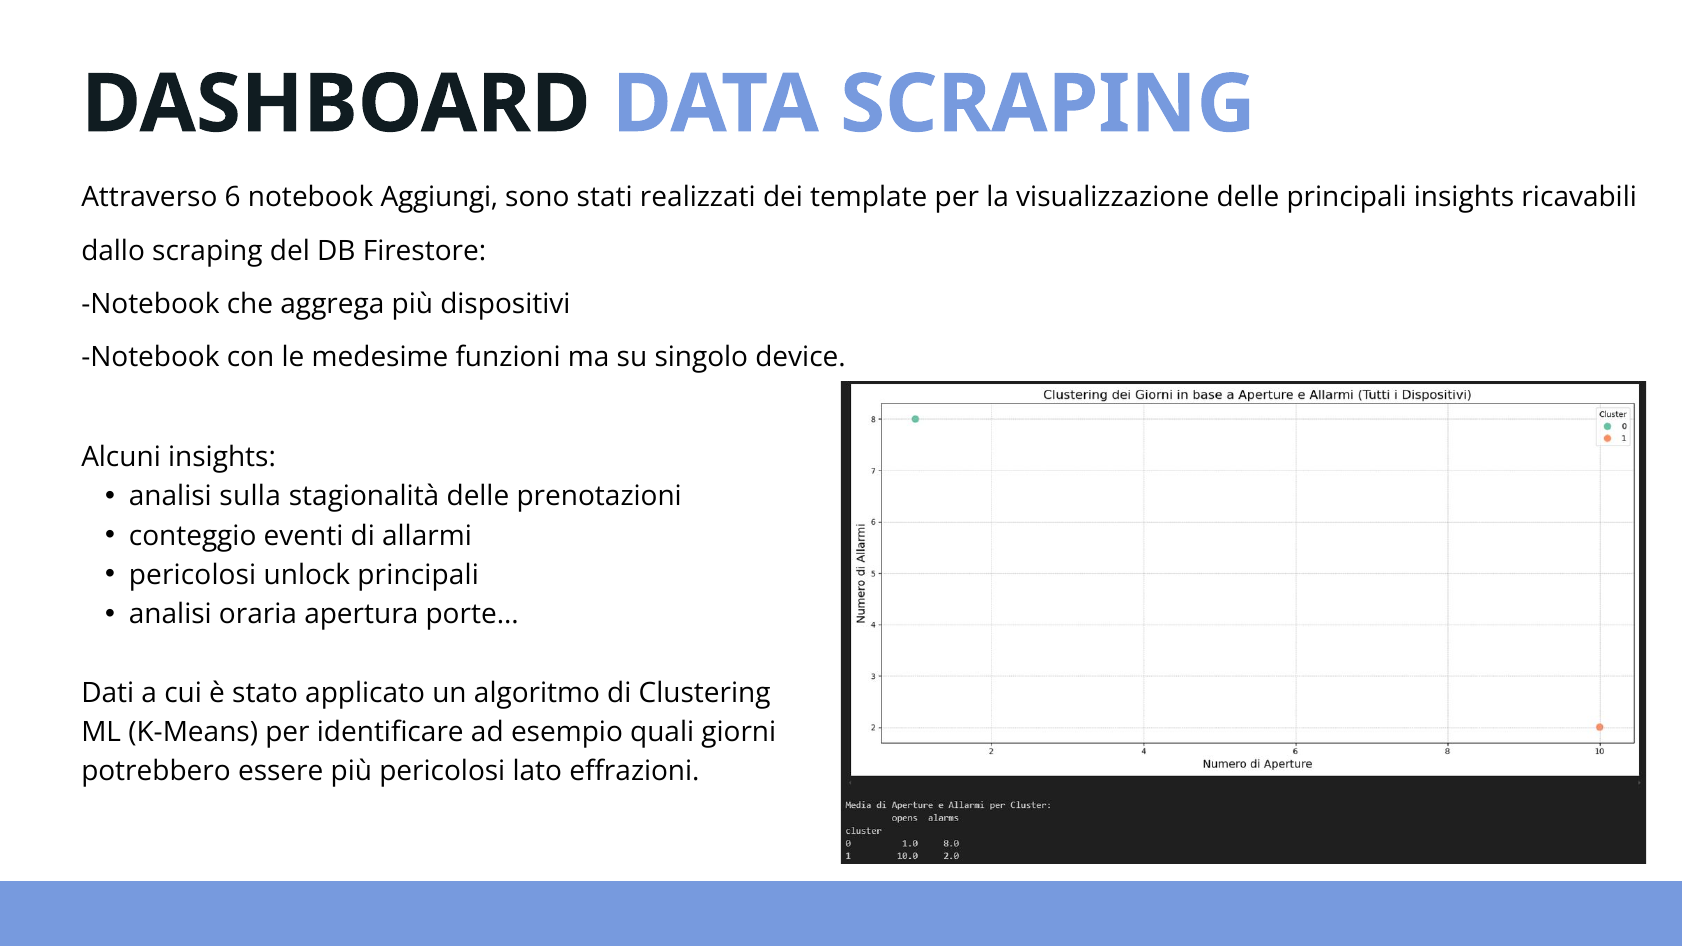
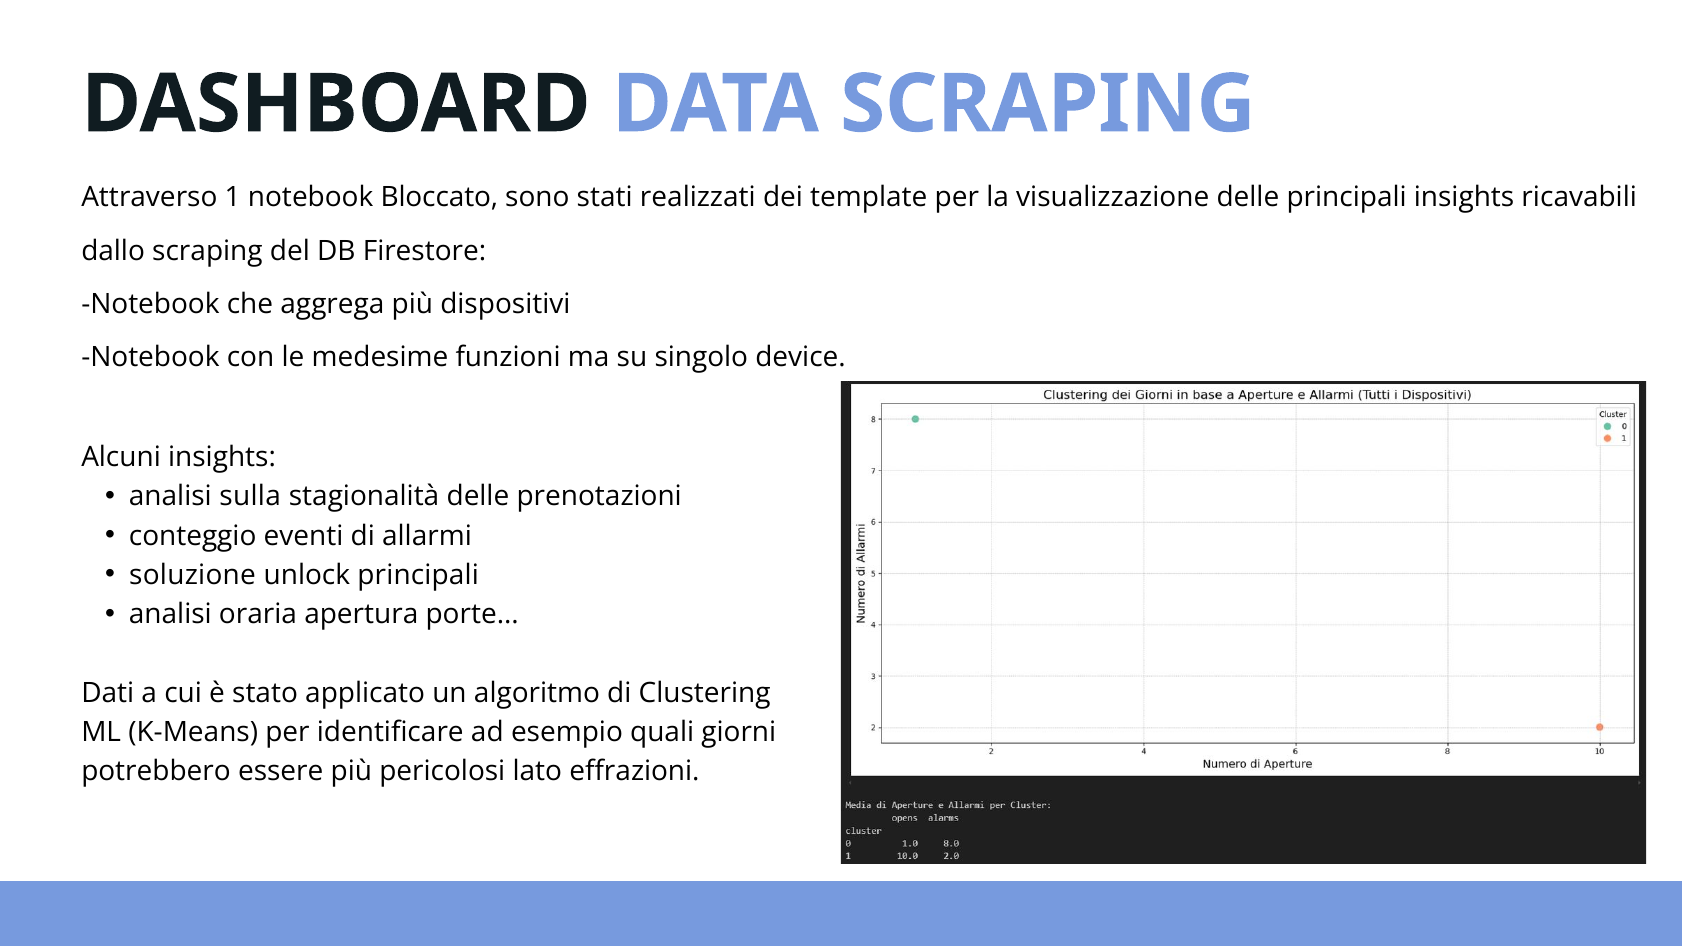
6: 6 -> 1 (233, 198)
Aggiungi: Aggiungi -> Bloccato (439, 198)
pericolosi: pericolosi -> soluzione (193, 575)
